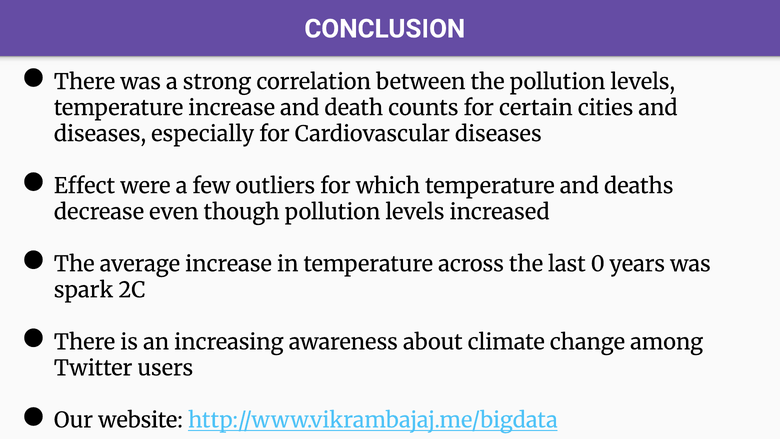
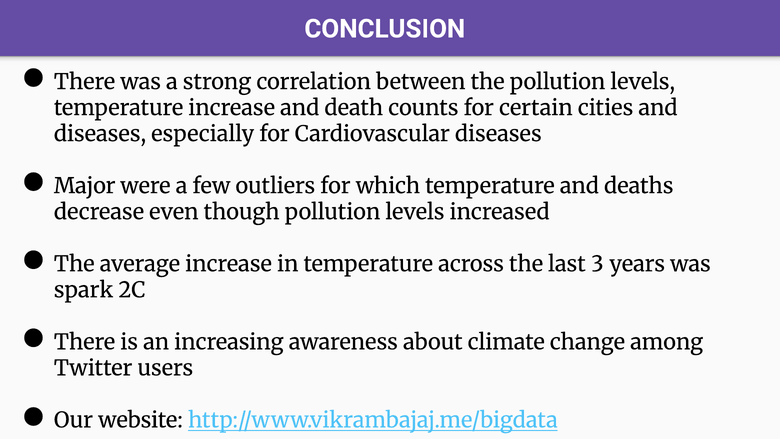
Effect: Effect -> Major (85, 186)
0: 0 -> 3 (597, 264)
